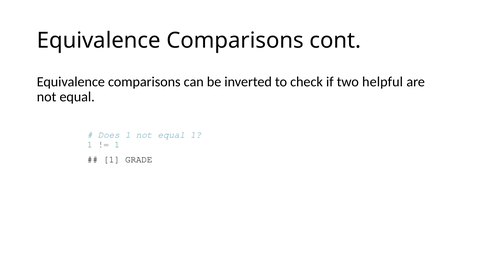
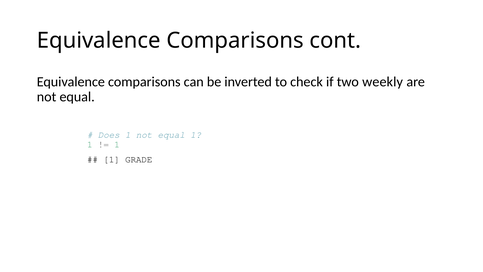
helpful: helpful -> weekly (383, 82)
